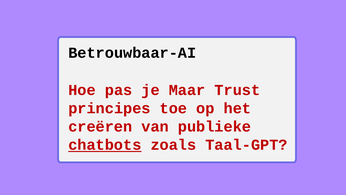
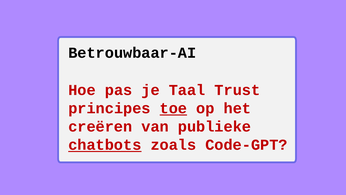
Maar: Maar -> Taal (187, 90)
toe underline: none -> present (173, 108)
Taal-GPT: Taal-GPT -> Code-GPT (246, 145)
